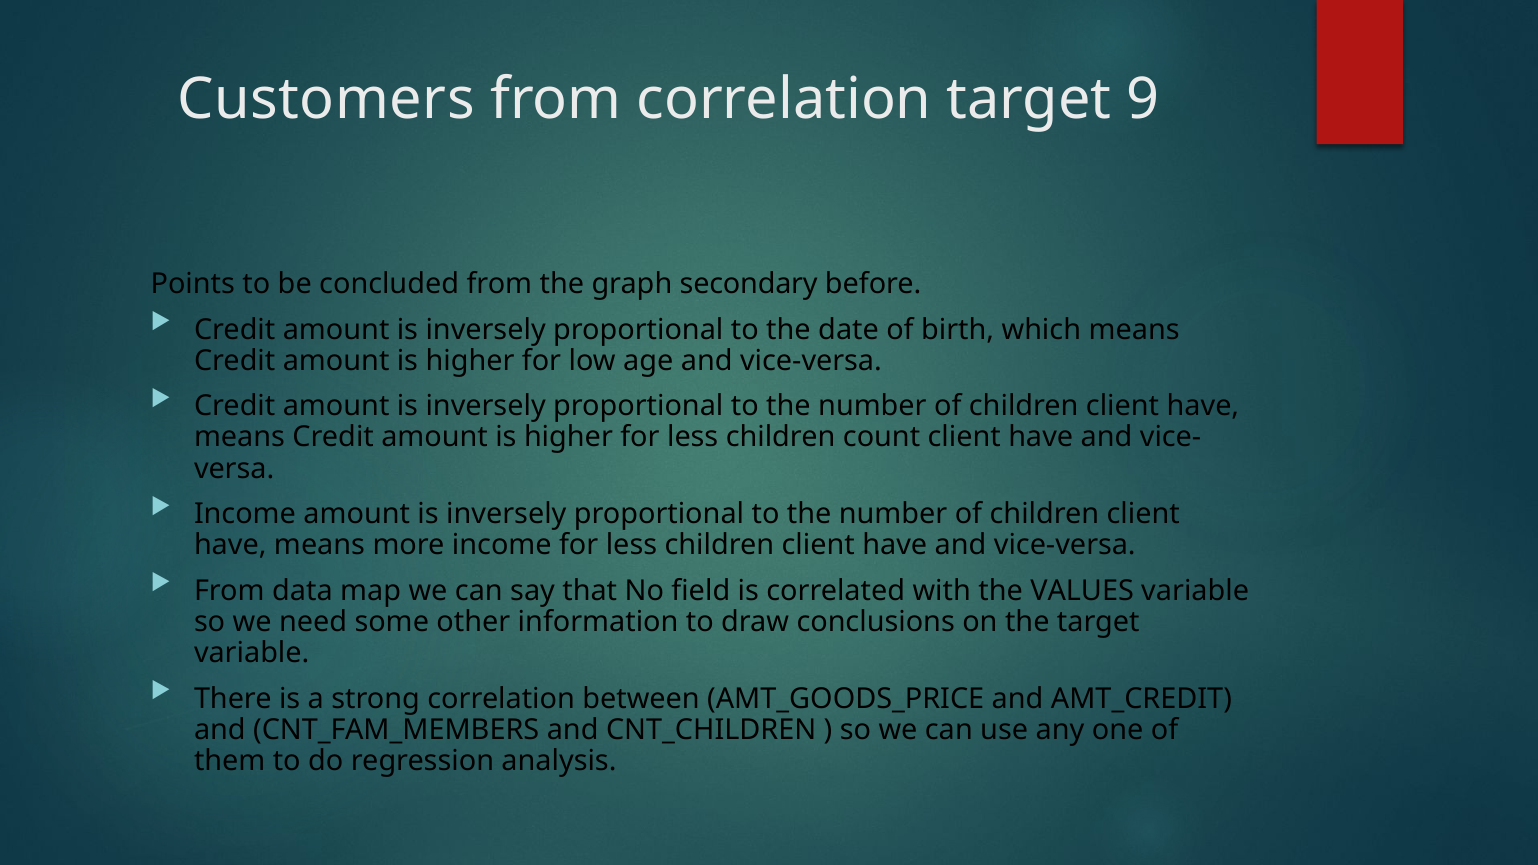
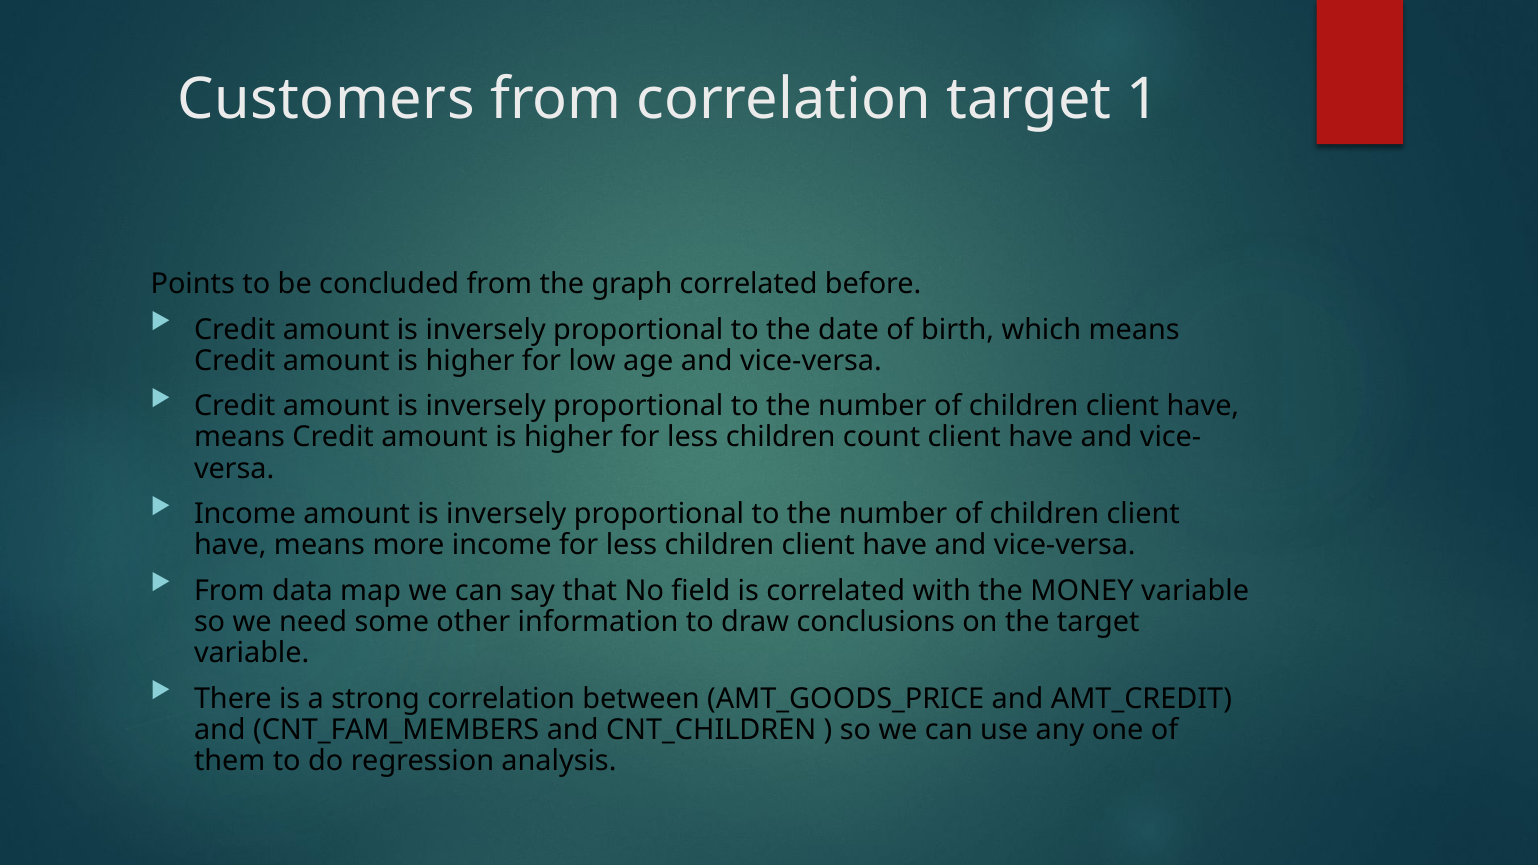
9: 9 -> 1 (1143, 99)
graph secondary: secondary -> correlated (749, 284)
VALUES: VALUES -> MONEY (1082, 591)
